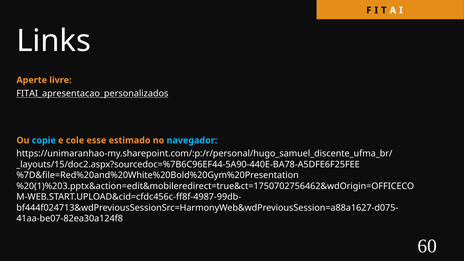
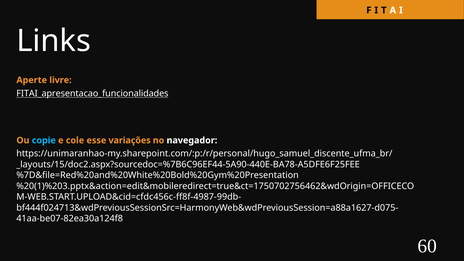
FITAI_apresentacao_personalizados: FITAI_apresentacao_personalizados -> FITAI_apresentacao_funcionalidades (92, 93)
estimado: estimado -> variações (130, 140)
navegador colour: light blue -> white (192, 140)
